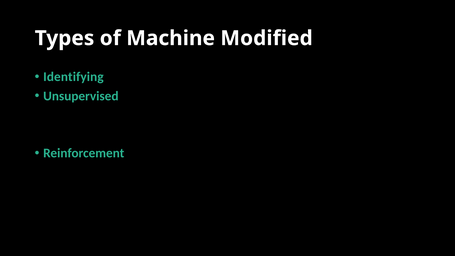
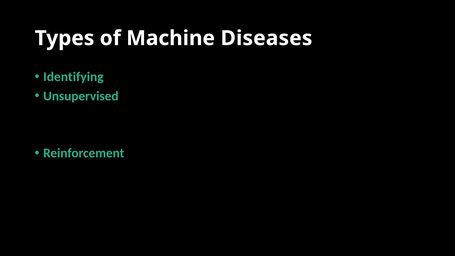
Modified: Modified -> Diseases (266, 38)
